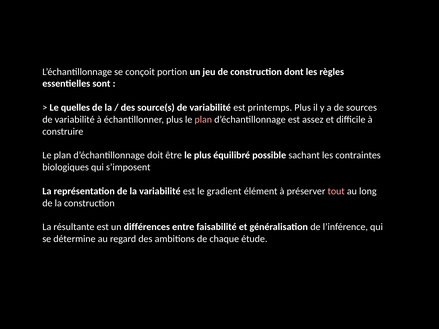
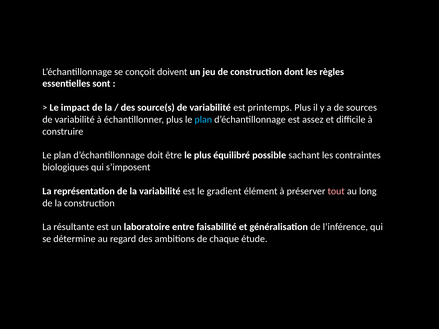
portion: portion -> doivent (172, 72)
quelles: quelles -> impact (75, 108)
plan colour: pink -> light blue (203, 120)
différences: différences -> laboratoire (147, 227)
